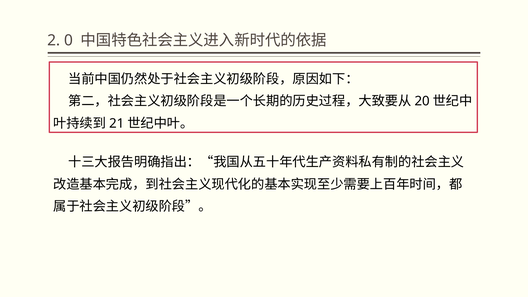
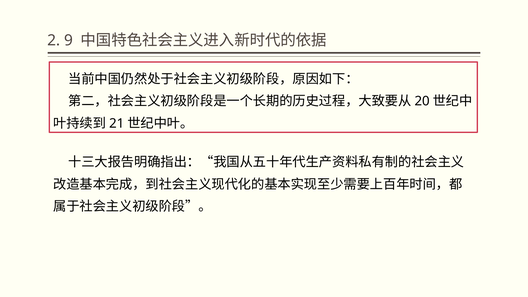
0: 0 -> 9 (68, 40)
